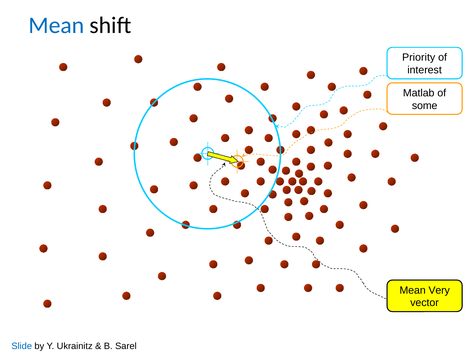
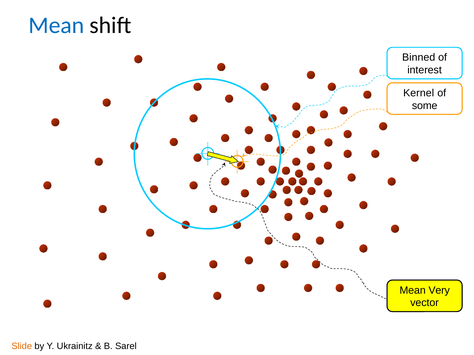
Priority: Priority -> Binned (419, 58)
Matlab: Matlab -> Kernel (419, 93)
Slide colour: blue -> orange (22, 347)
